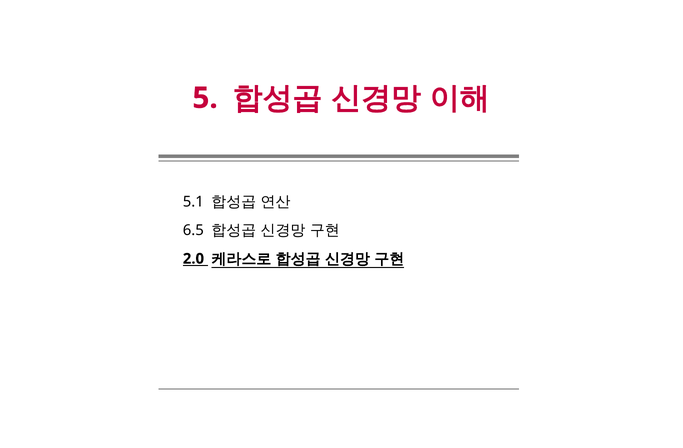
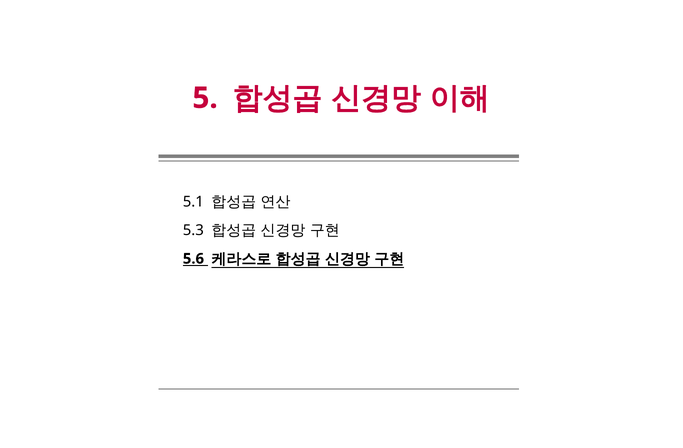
6.5: 6.5 -> 5.3 (193, 230)
2.0: 2.0 -> 5.6 (193, 259)
